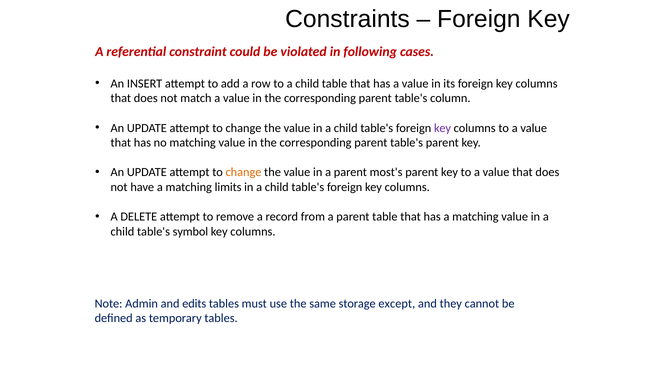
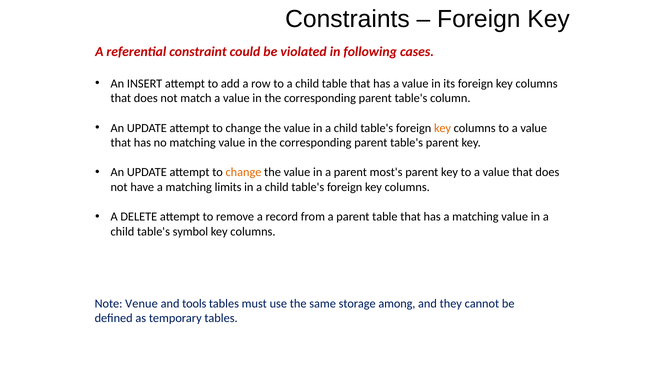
key colour: purple -> orange (443, 128)
Admin: Admin -> Venue (142, 303)
edits: edits -> tools (194, 303)
except: except -> among (397, 303)
